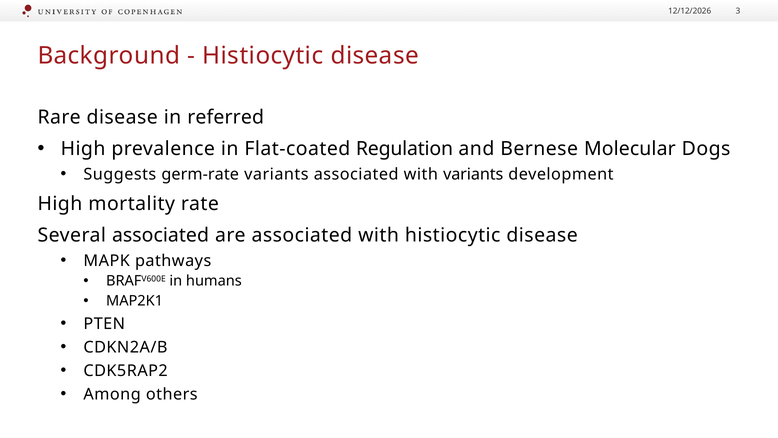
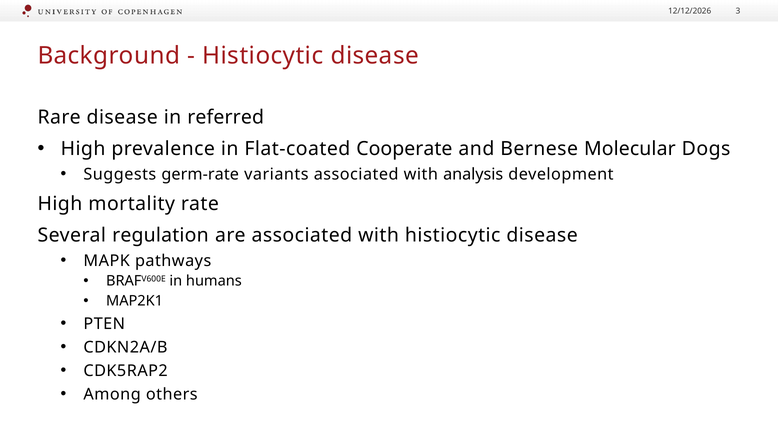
Regulation: Regulation -> Cooperate (404, 149)
with variants: variants -> analysis (473, 174)
Several associated: associated -> regulation (160, 235)
